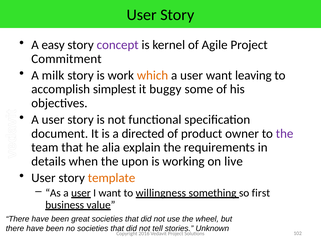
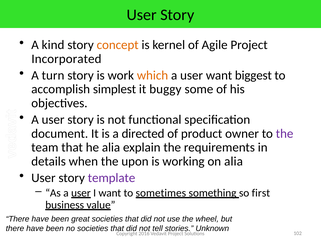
easy: easy -> kind (53, 45)
concept colour: purple -> orange (118, 45)
Commitment: Commitment -> Incorporated (66, 59)
milk: milk -> turn (53, 76)
leaving: leaving -> biggest (253, 76)
on live: live -> alia (234, 162)
template colour: orange -> purple (112, 178)
willingness: willingness -> sometimes (161, 193)
